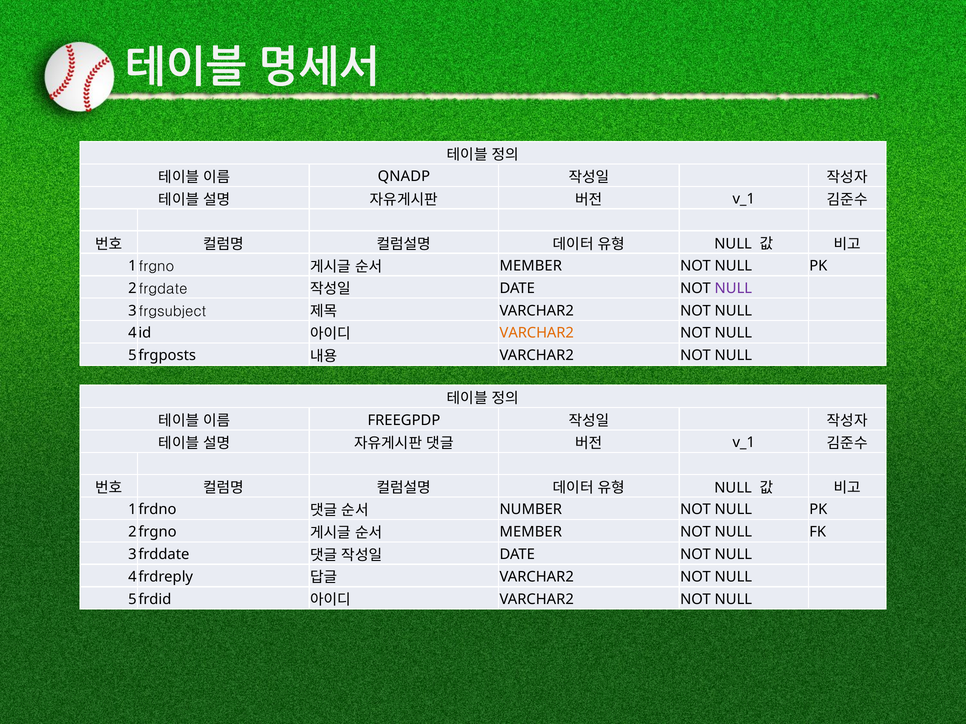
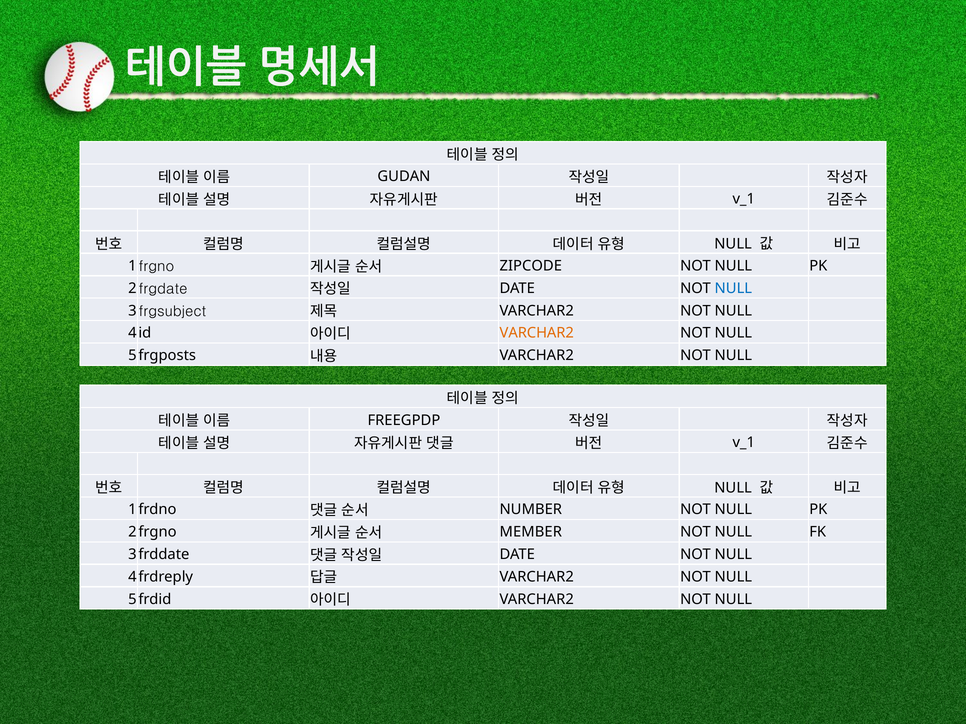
QNADP: QNADP -> GUDAN (404, 177)
MEMBER: MEMBER -> ZIPCODE (531, 266)
NULL colour: purple -> blue (733, 288)
